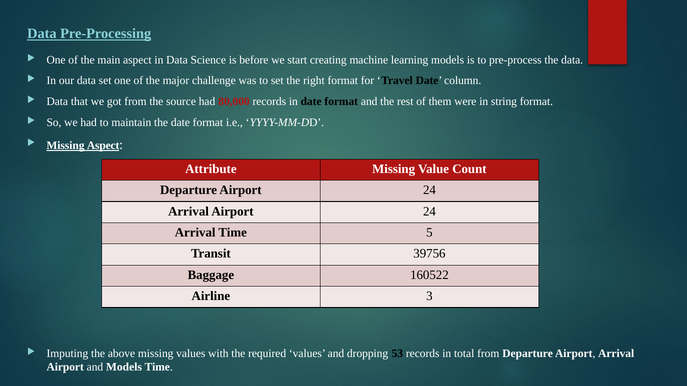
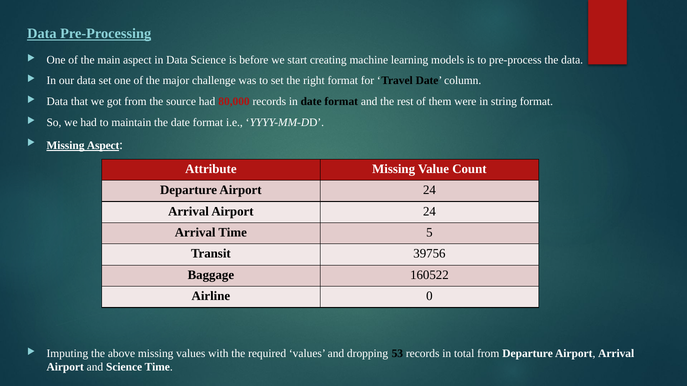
3: 3 -> 0 (429, 296)
and Models: Models -> Science (124, 368)
